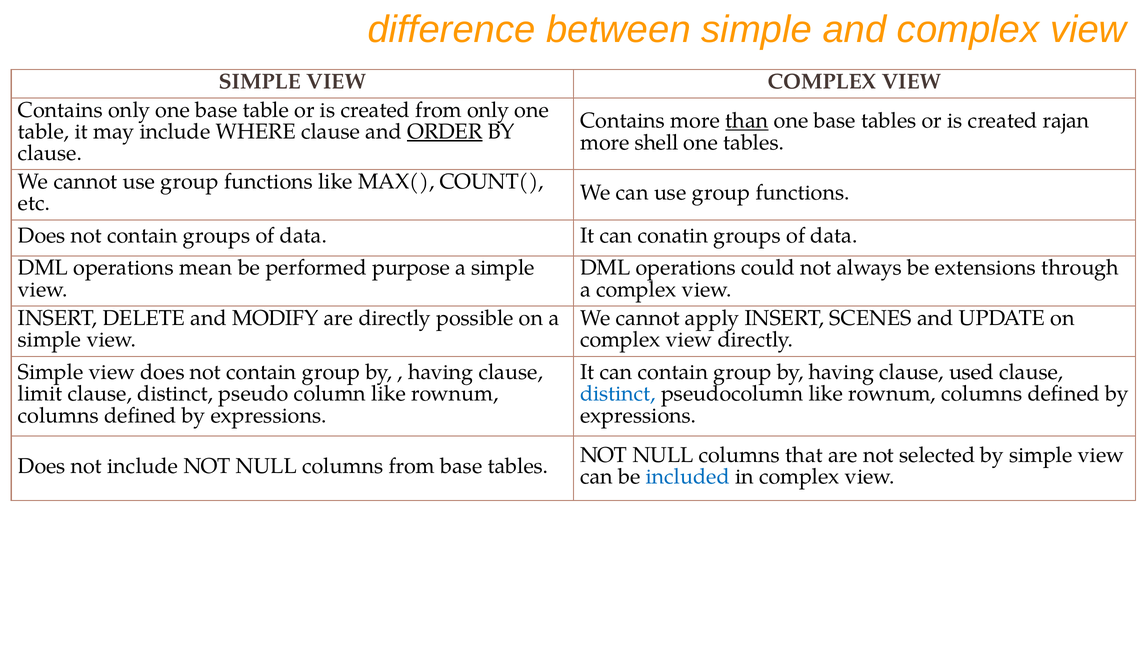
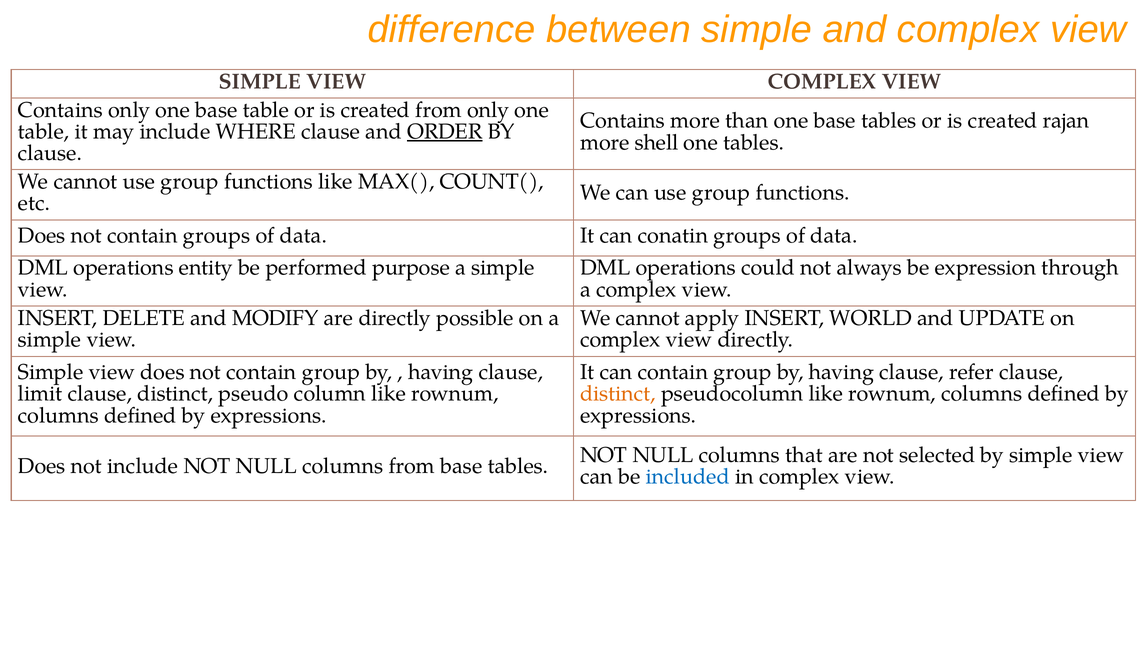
than underline: present -> none (747, 121)
mean: mean -> entity (206, 268)
extensions: extensions -> expression (985, 268)
SCENES: SCENES -> WORLD (871, 318)
used: used -> refer (971, 372)
distinct colour: blue -> orange (618, 394)
